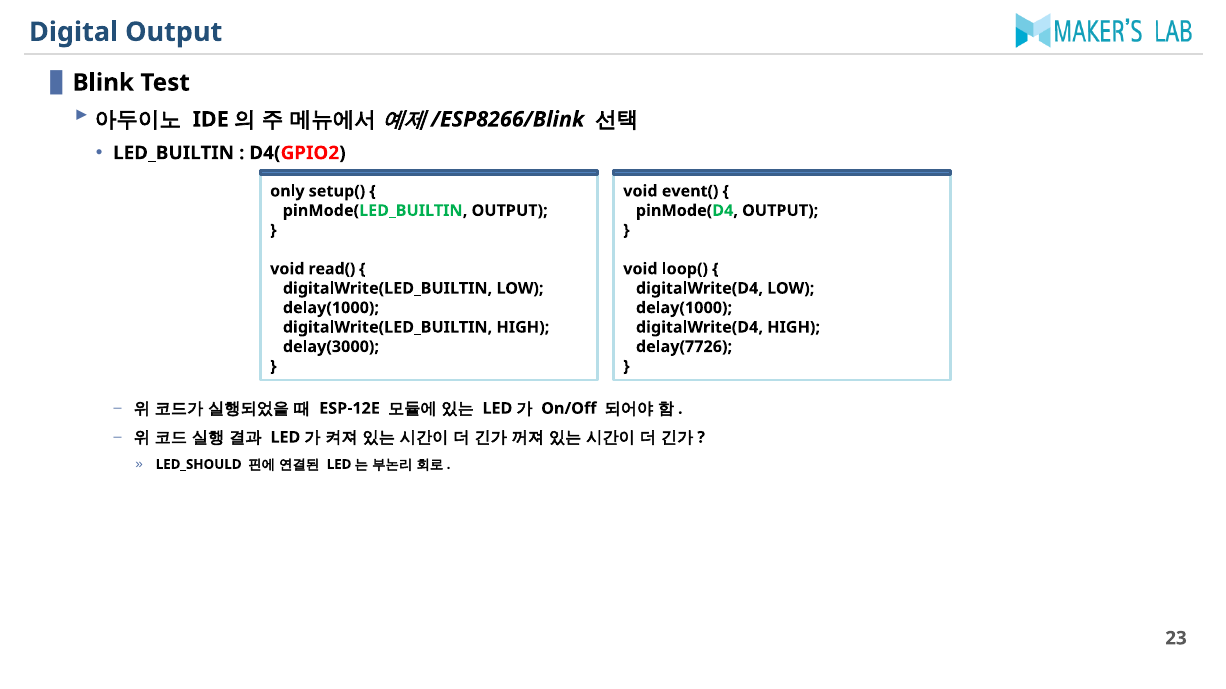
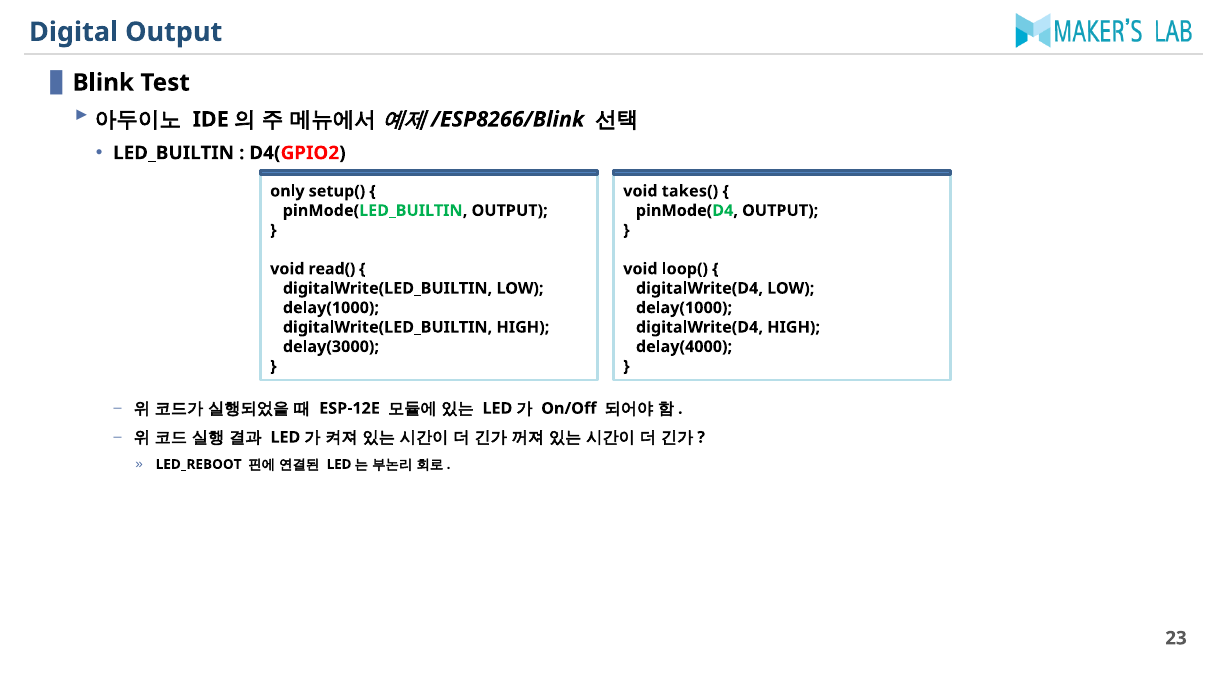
event(: event( -> takes( (690, 191)
delay(7726: delay(7726 -> delay(4000 (684, 347)
LED_SHOULD: LED_SHOULD -> LED_REBOOT (199, 465)
